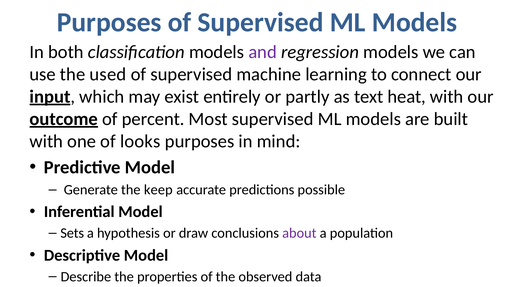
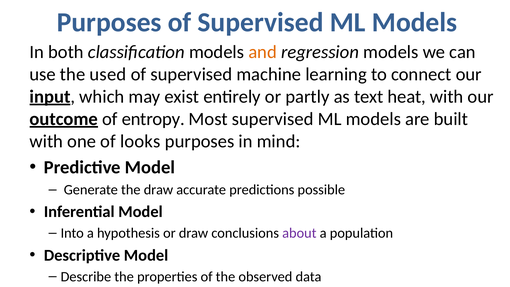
and colour: purple -> orange (263, 52)
percent: percent -> entropy (153, 119)
the keep: keep -> draw (158, 190)
Sets: Sets -> Into (72, 233)
